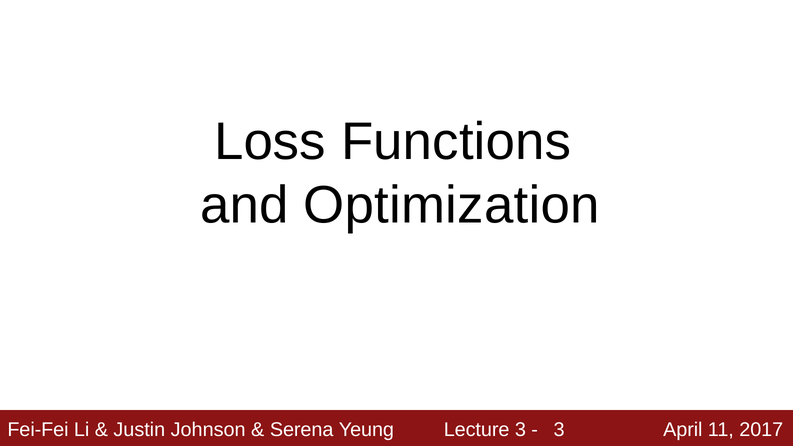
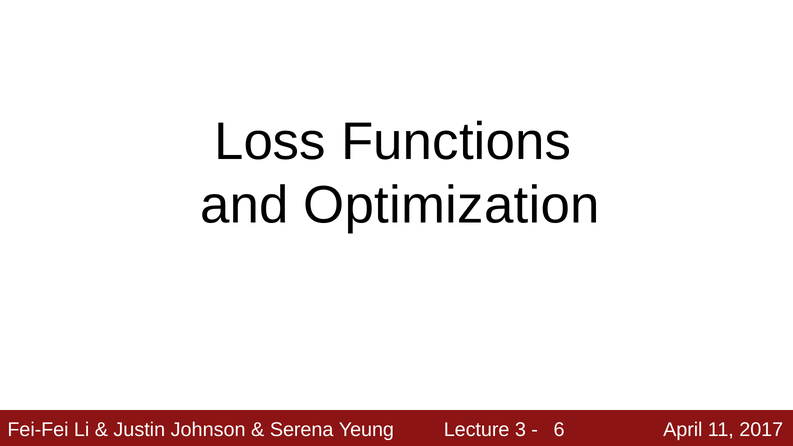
3: 3 -> 6 (559, 430)
